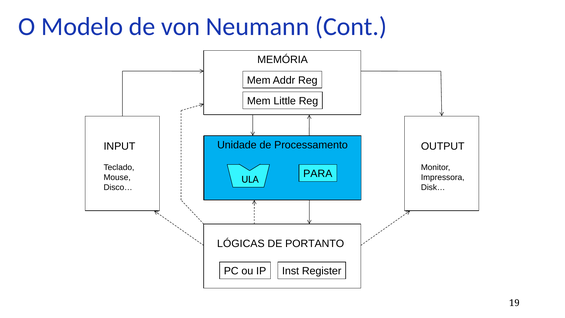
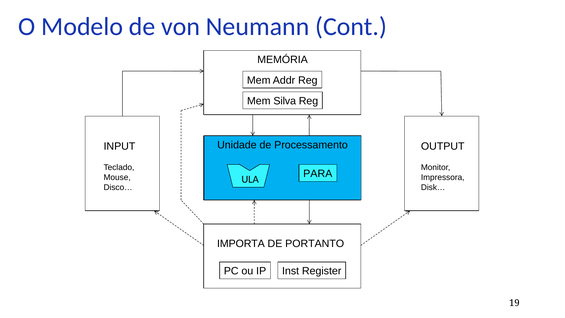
Little: Little -> Silva (285, 101)
LÓGICAS: LÓGICAS -> IMPORTA (241, 243)
